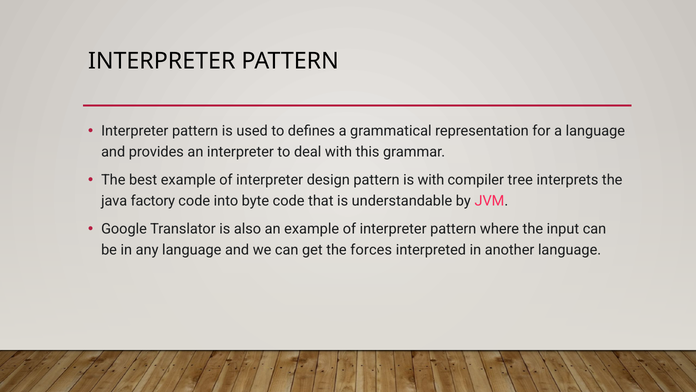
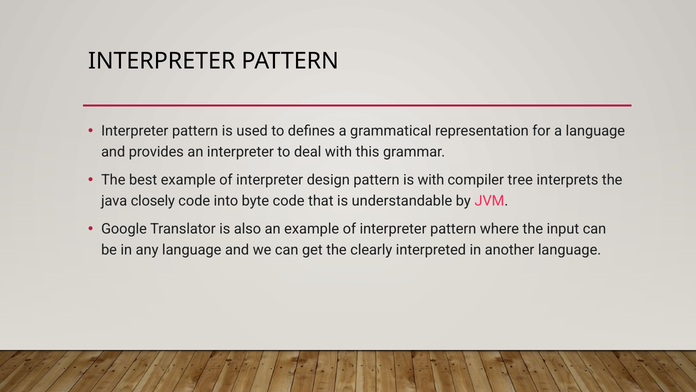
factory: factory -> closely (153, 201)
forces: forces -> clearly (371, 250)
